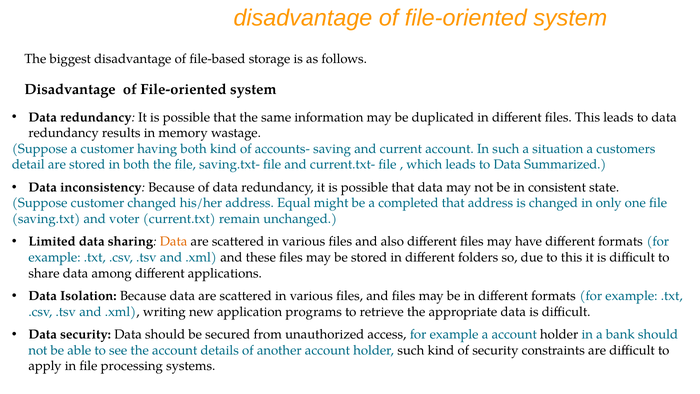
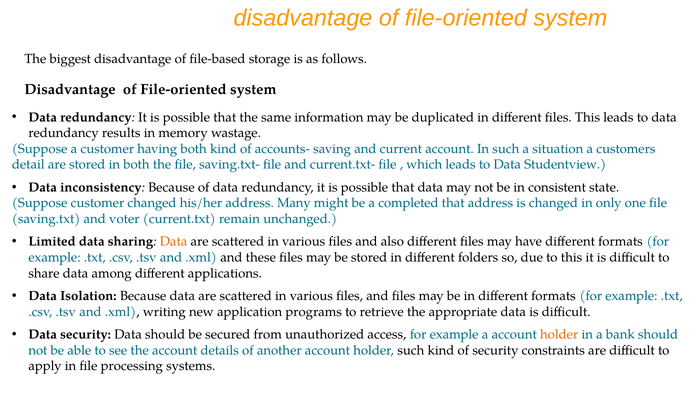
Summarized: Summarized -> Studentview (565, 165)
Equal: Equal -> Many (294, 203)
holder colour: black -> orange (559, 334)
